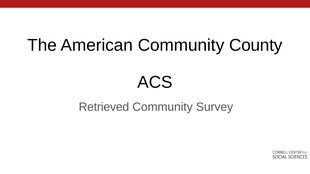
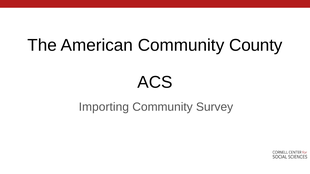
Retrieved: Retrieved -> Importing (104, 107)
